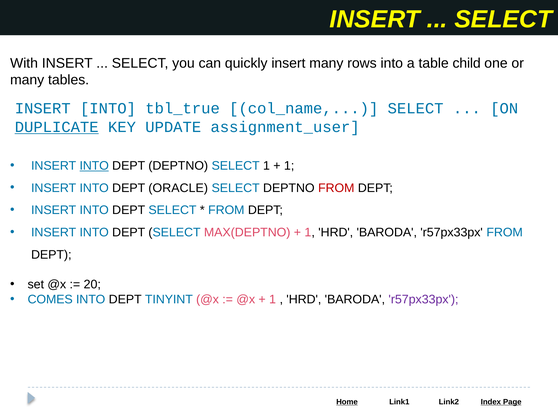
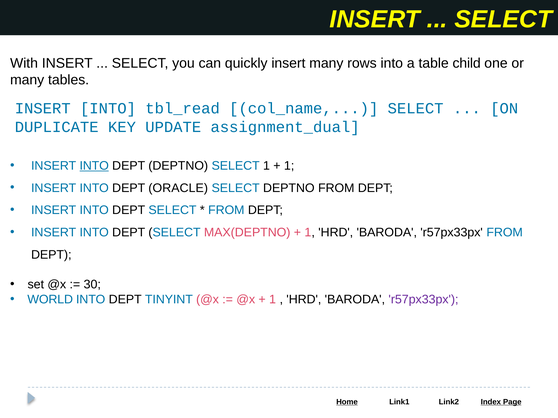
tbl_true: tbl_true -> tbl_read (183, 109)
DUPLICATE underline: present -> none (57, 127)
assignment_user: assignment_user -> assignment_dual (285, 127)
FROM colour: red -> black (336, 188)
20: 20 -> 30 (92, 285)
COMES: COMES -> WORLD (50, 300)
